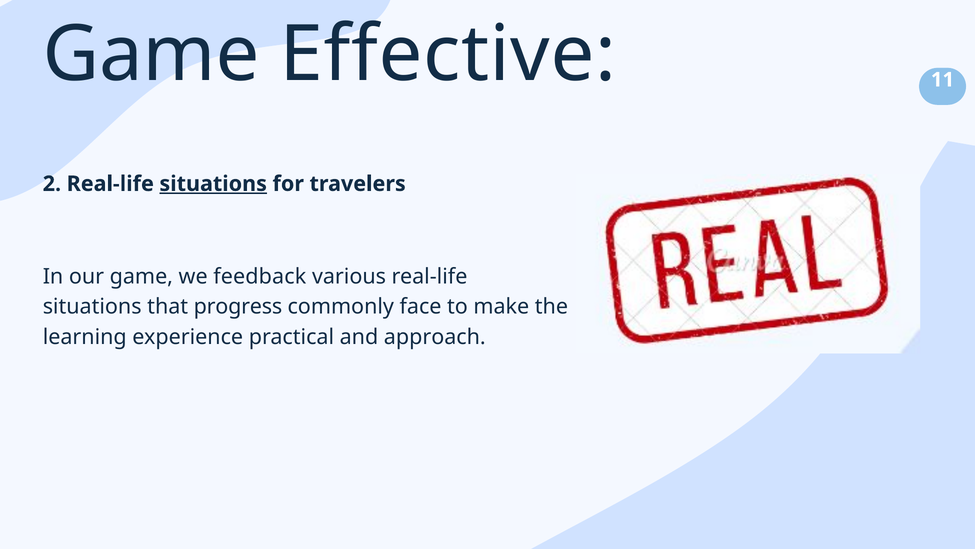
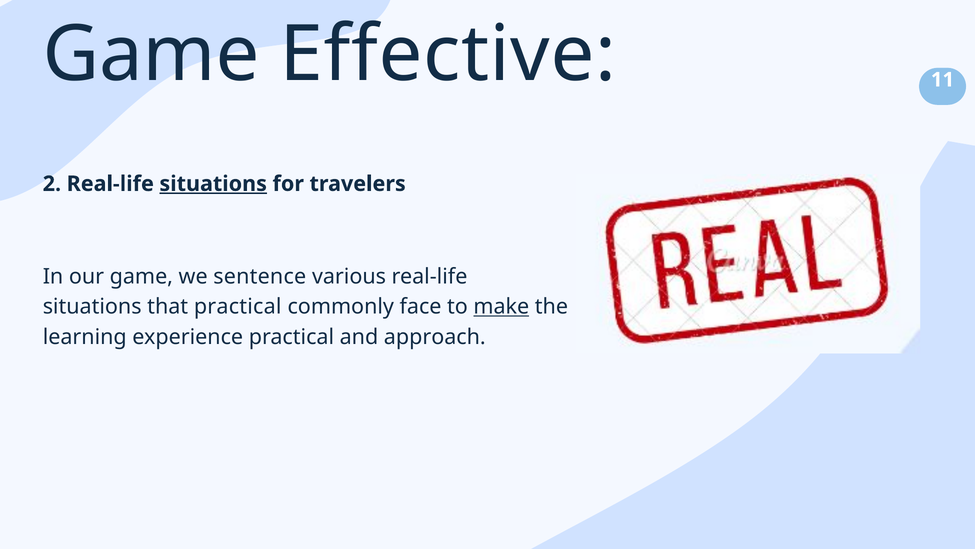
feedback: feedback -> sentence (260, 276)
that progress: progress -> practical (238, 306)
make underline: none -> present (501, 306)
